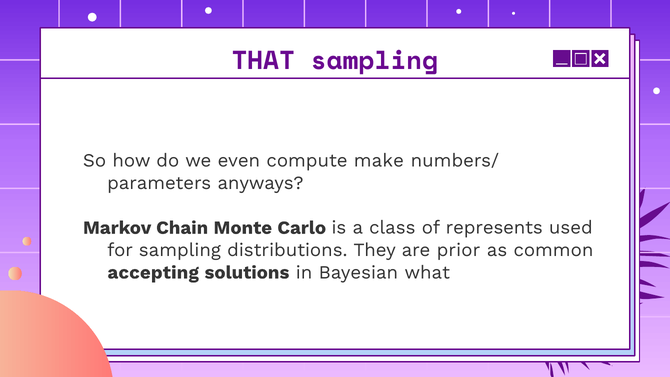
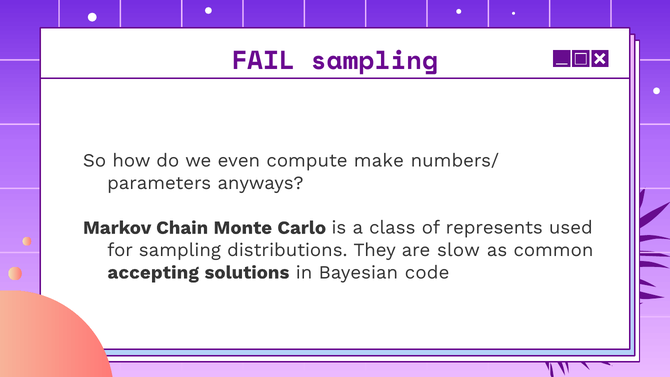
THAT: THAT -> FAIL (263, 60)
prior: prior -> slow (458, 250)
what: what -> code (427, 272)
